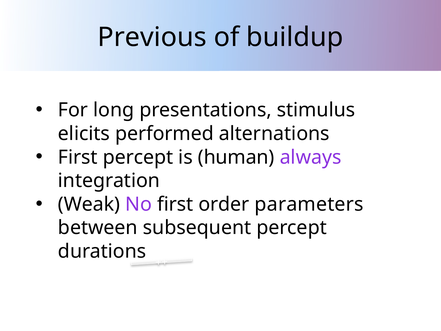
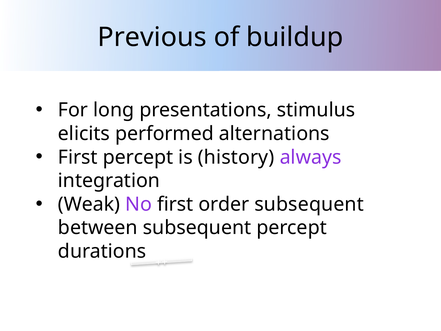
human: human -> history (236, 157)
order parameters: parameters -> subsequent (309, 204)
